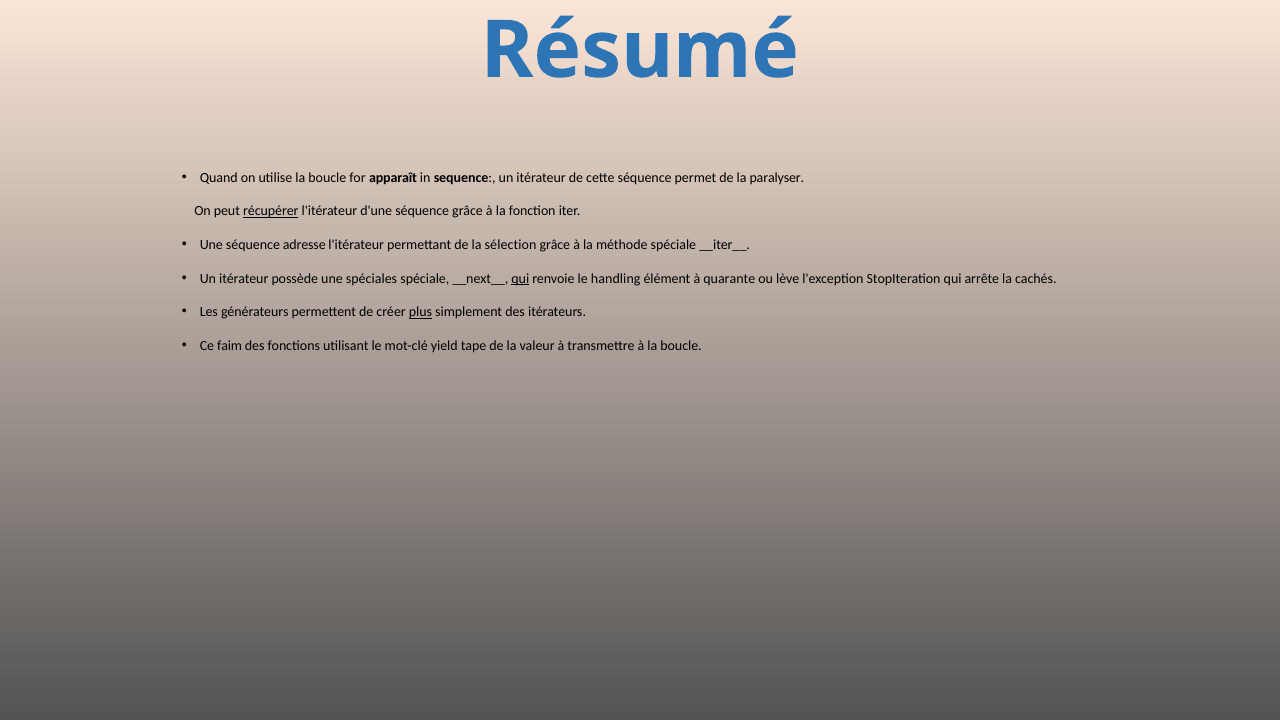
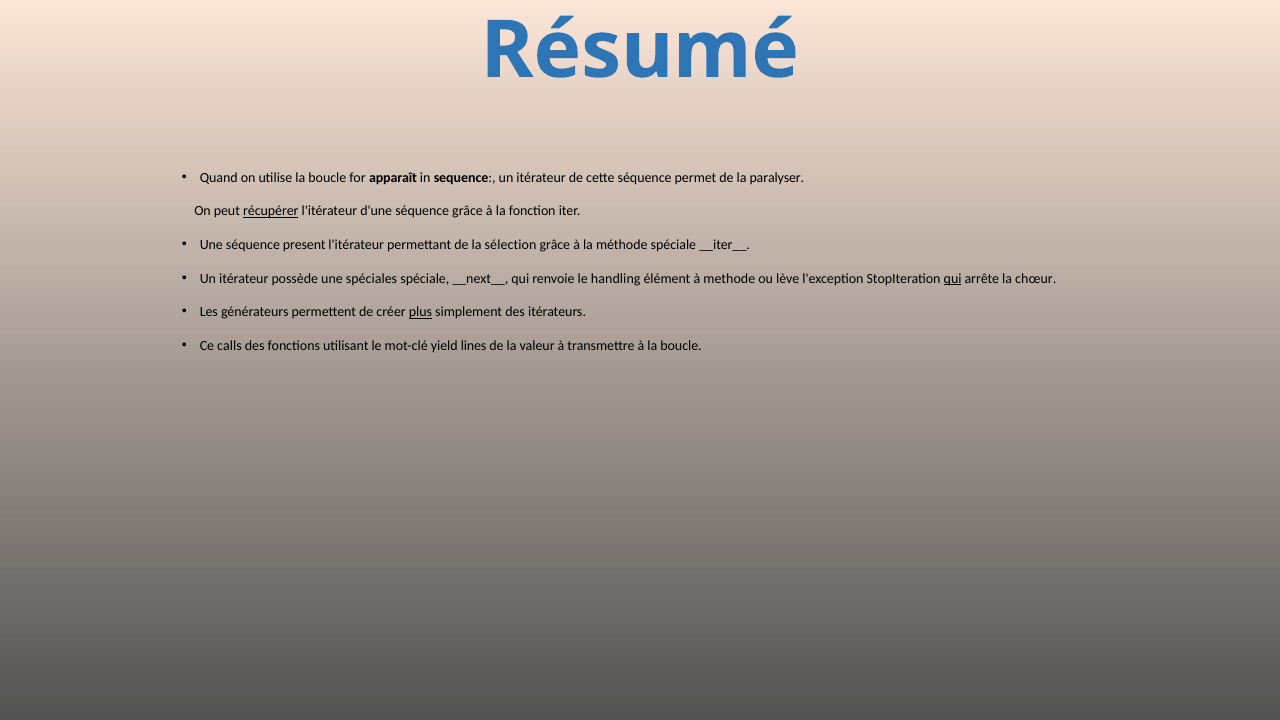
adresse: adresse -> present (304, 245)
qui underline: present -> none (520, 278)
quarante: quarante -> methode (729, 278)
qui underline: none -> present (953, 278)
cachés: cachés -> chœur (1036, 278)
faim: faim -> calls (230, 346)
tape: tape -> lines (474, 346)
